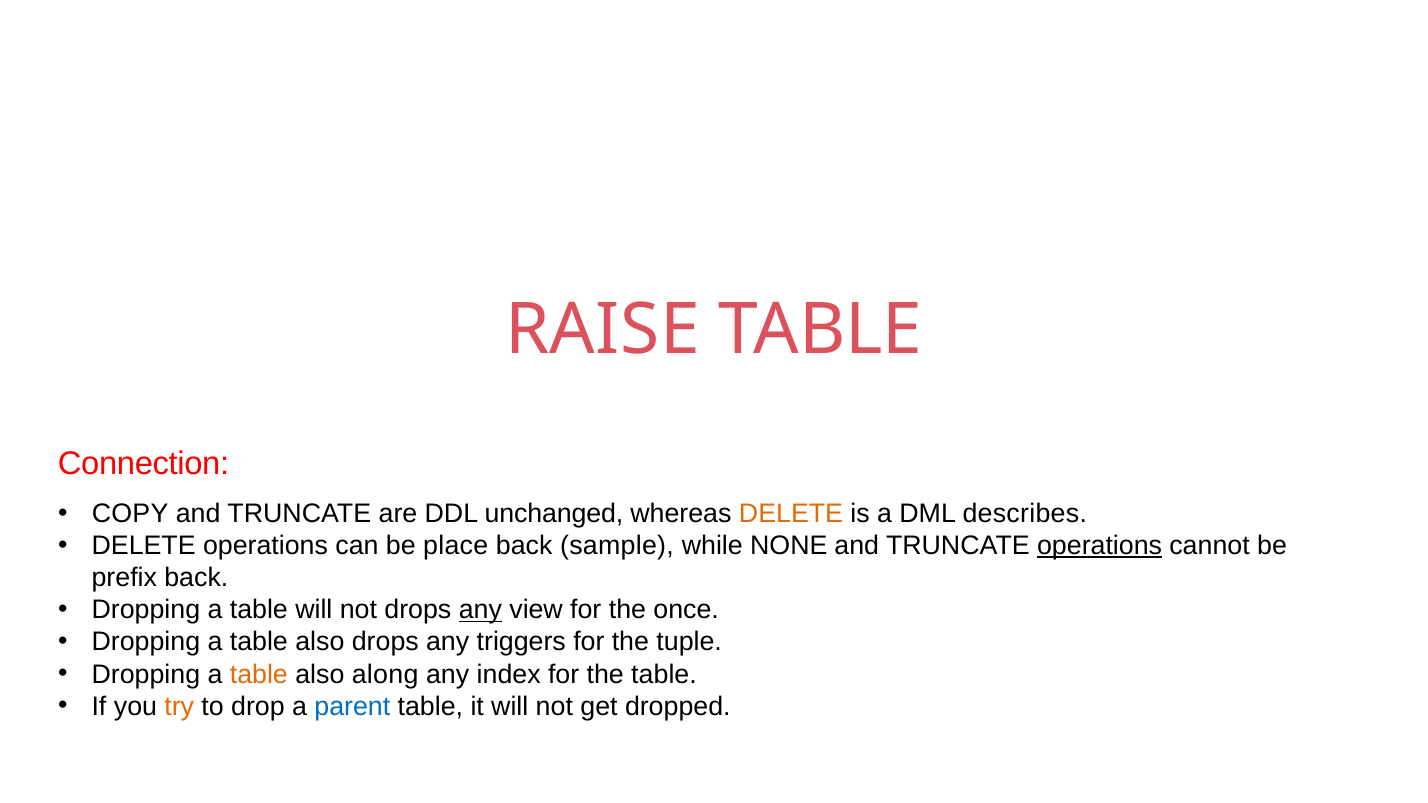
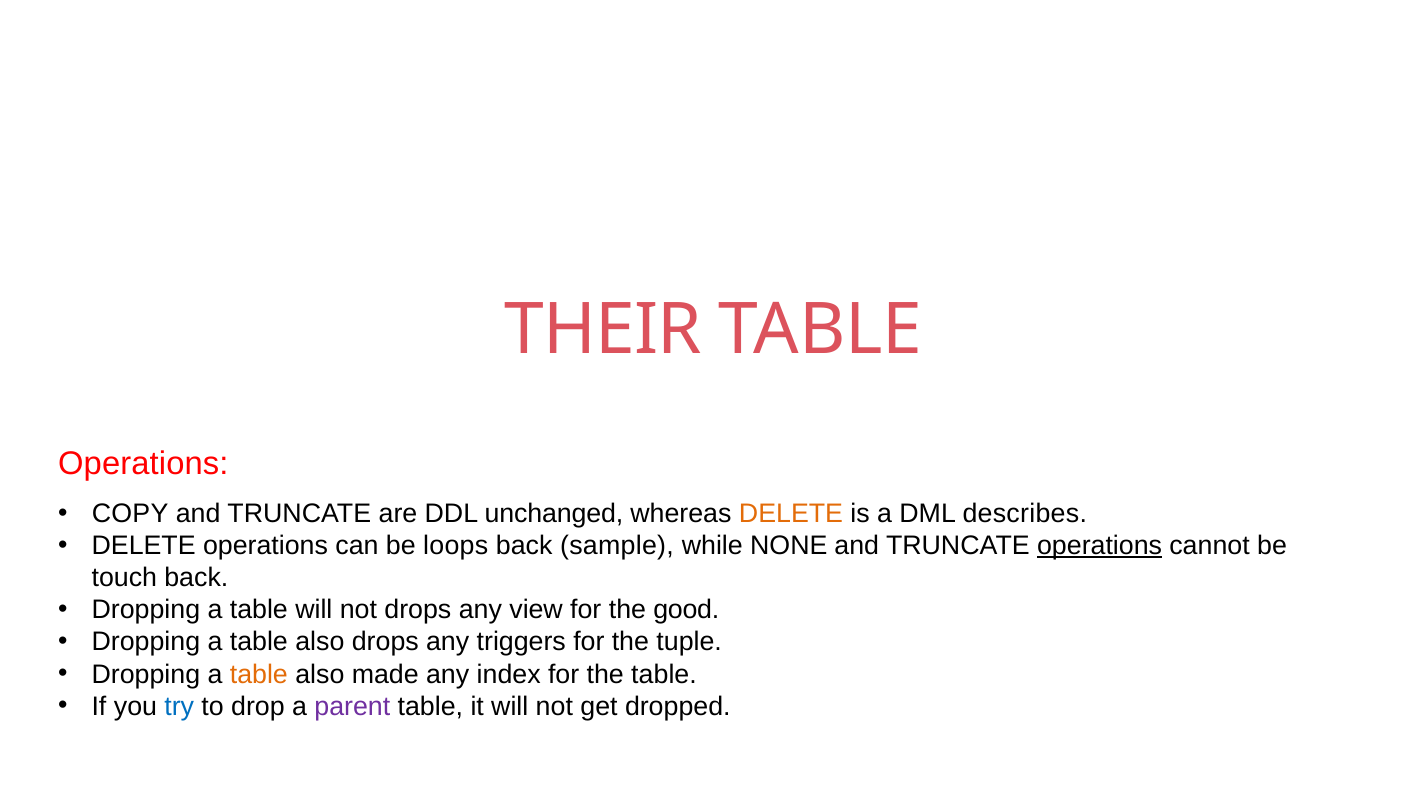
RAISE: RAISE -> THEIR (603, 330)
Connection: Connection -> Operations (143, 464)
place: place -> loops (456, 546)
prefix: prefix -> touch (124, 578)
any underline: present -> none (480, 610)
once: once -> good (686, 610)
along: along -> made (385, 674)
try colour: orange -> blue (179, 707)
parent colour: blue -> purple (352, 707)
